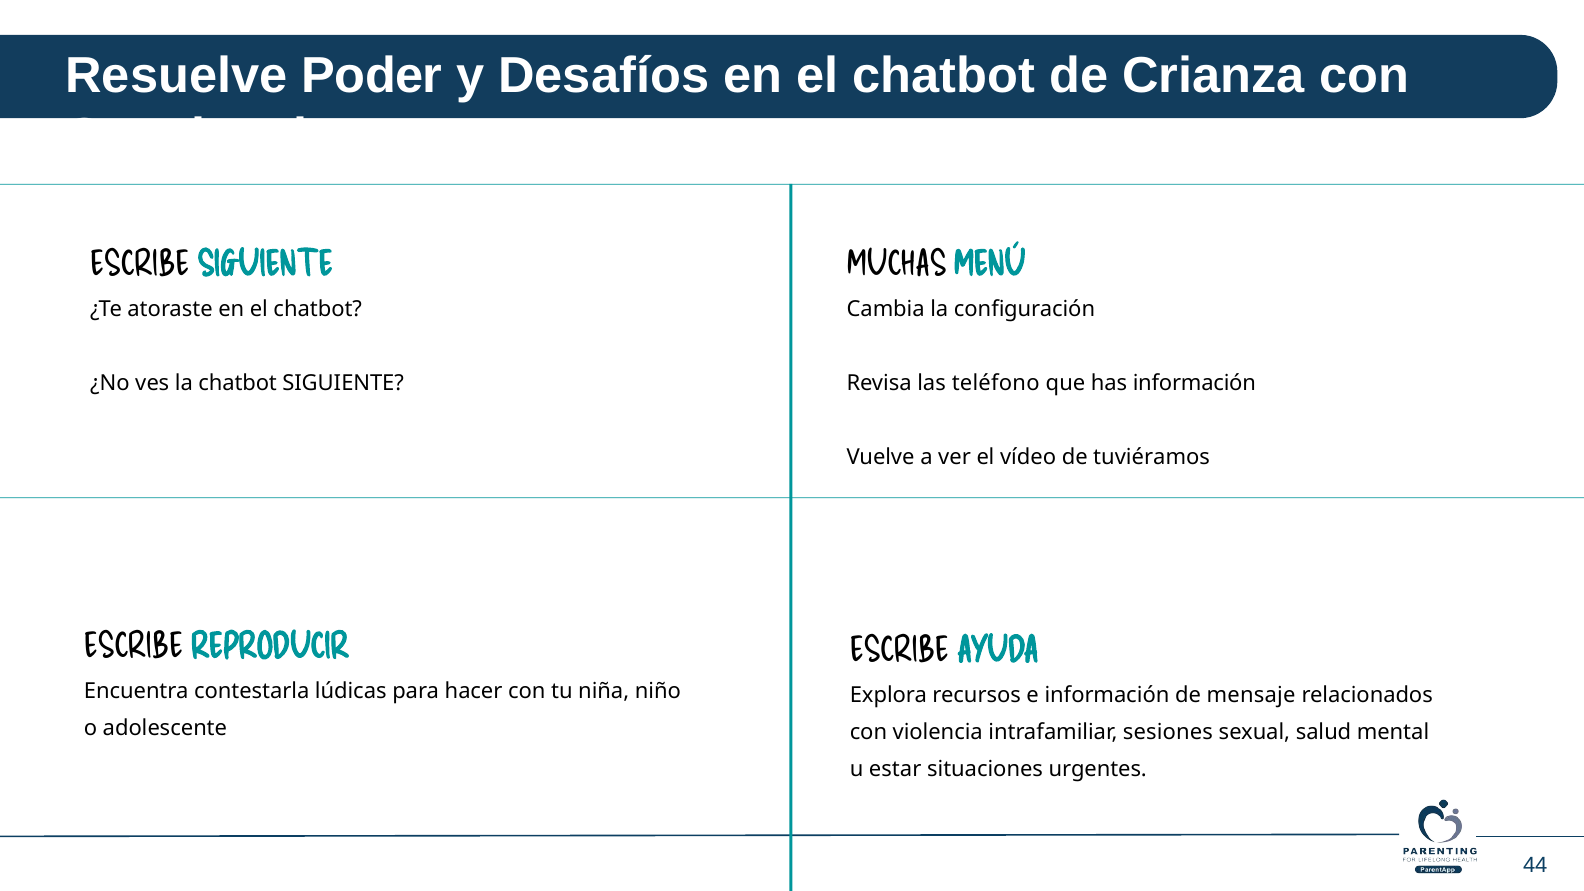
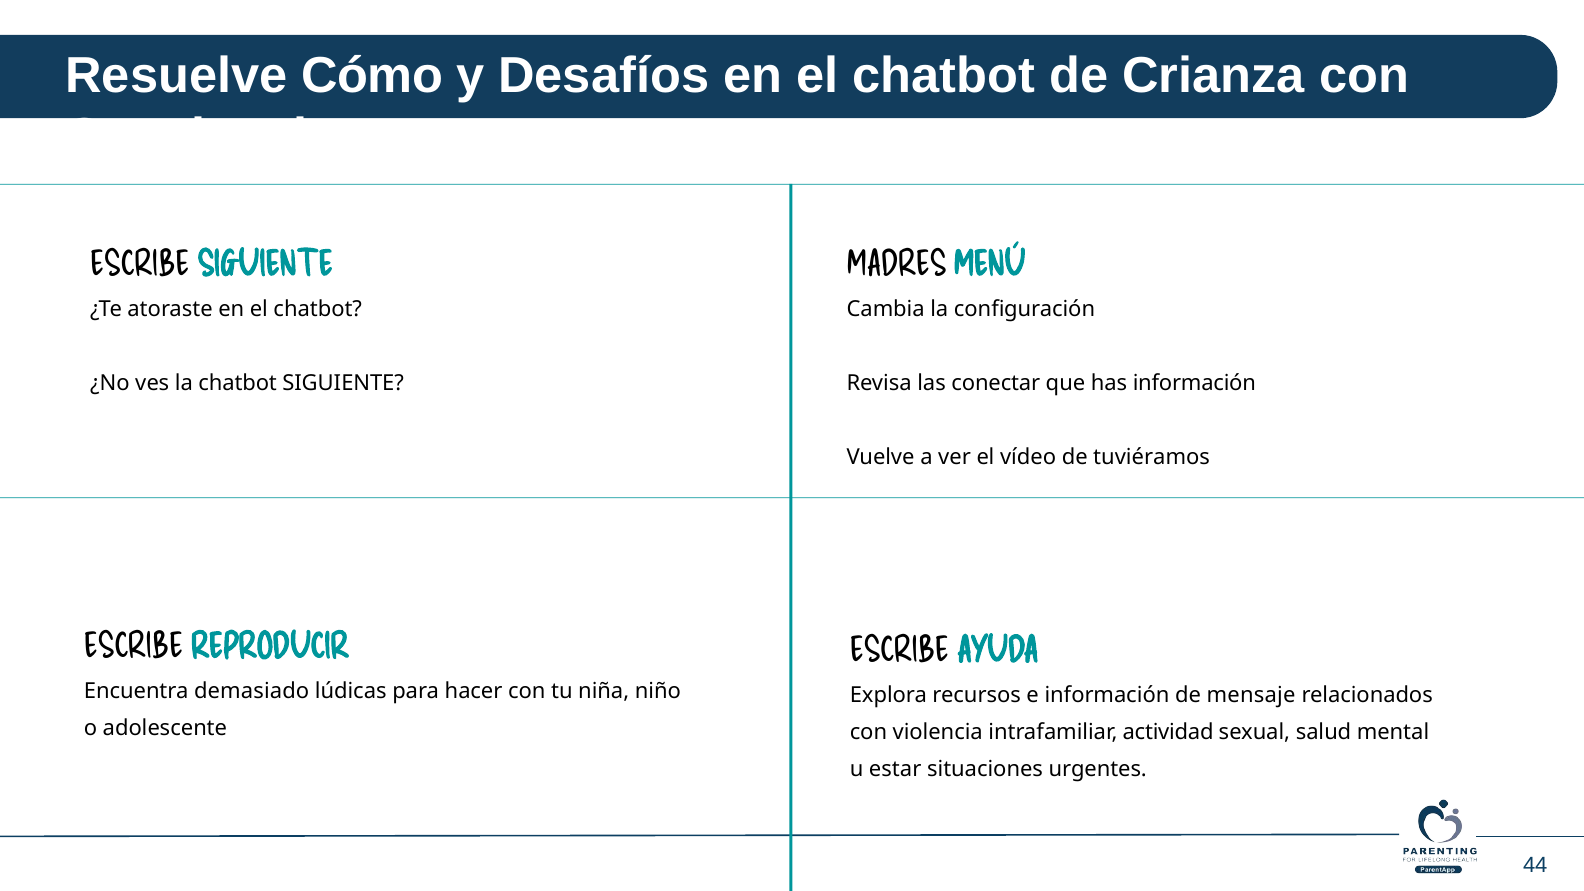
Poder: Poder -> Cómo (372, 76)
MUCHAS: MUCHAS -> MADRES (896, 265)
teléfono: teléfono -> conectar (996, 383)
contestarla: contestarla -> demasiado (252, 692)
sesiones: sesiones -> actividad (1168, 732)
